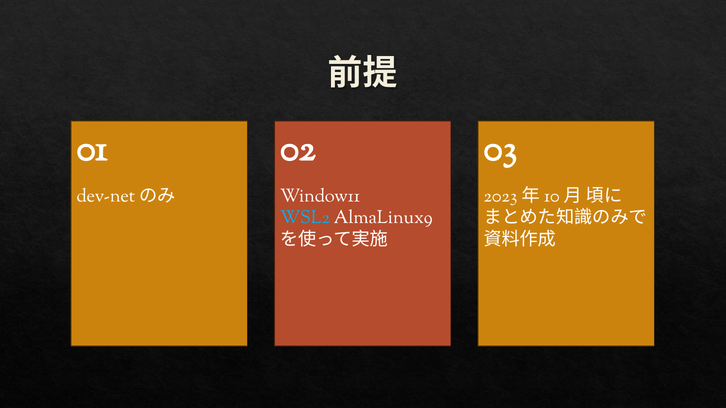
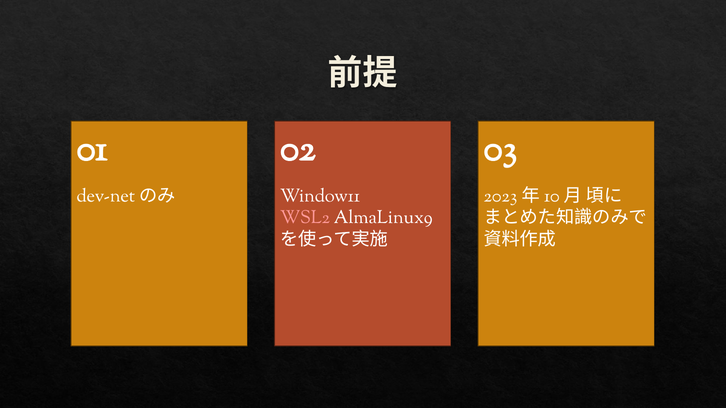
WSL2 colour: light blue -> pink (305, 218)
